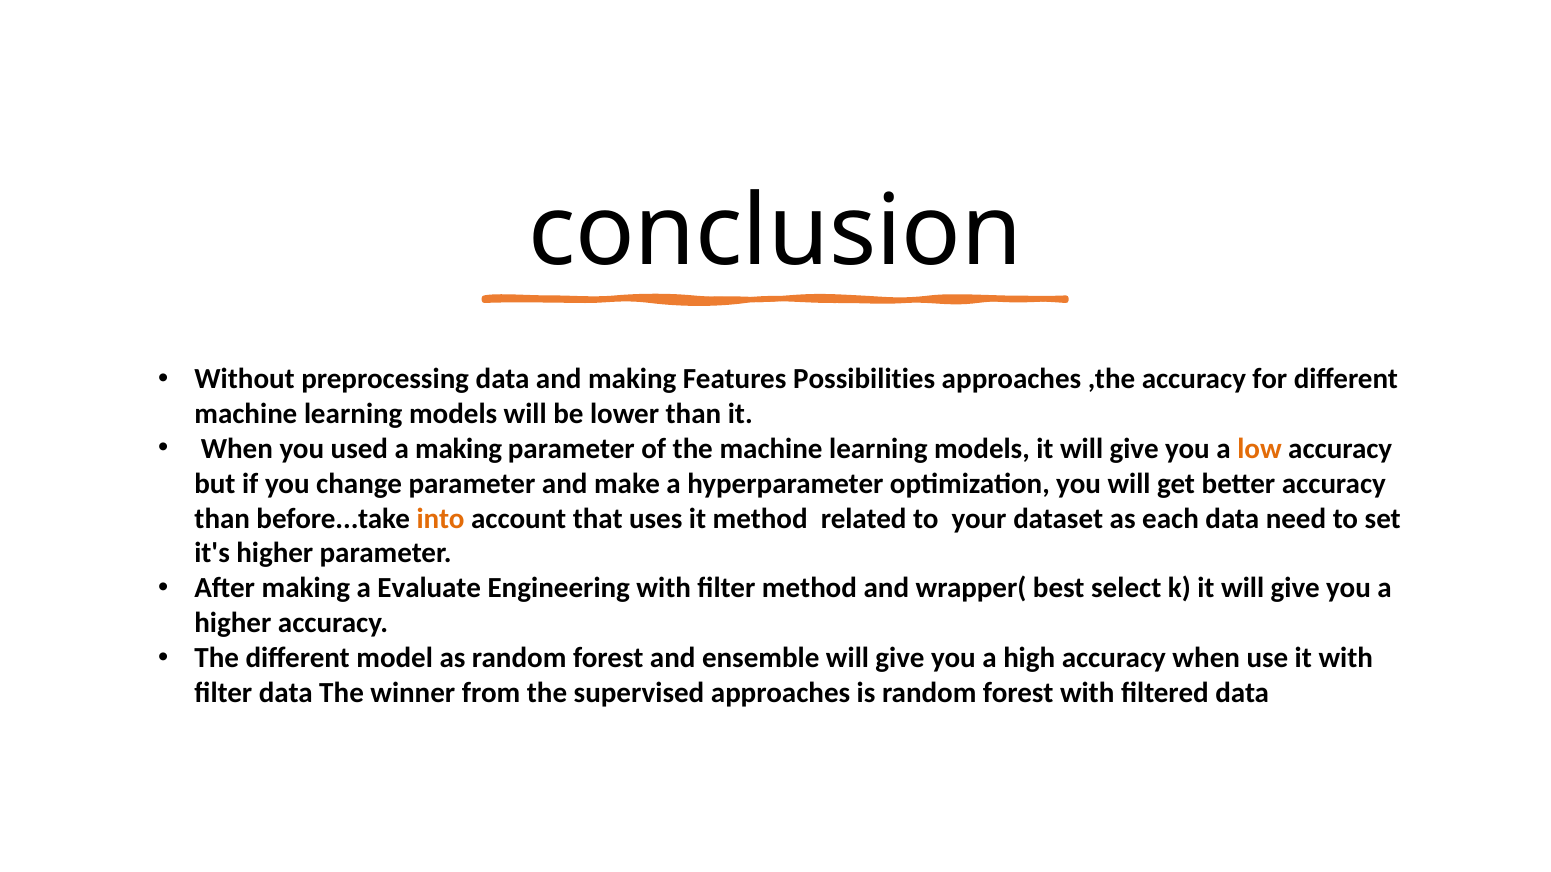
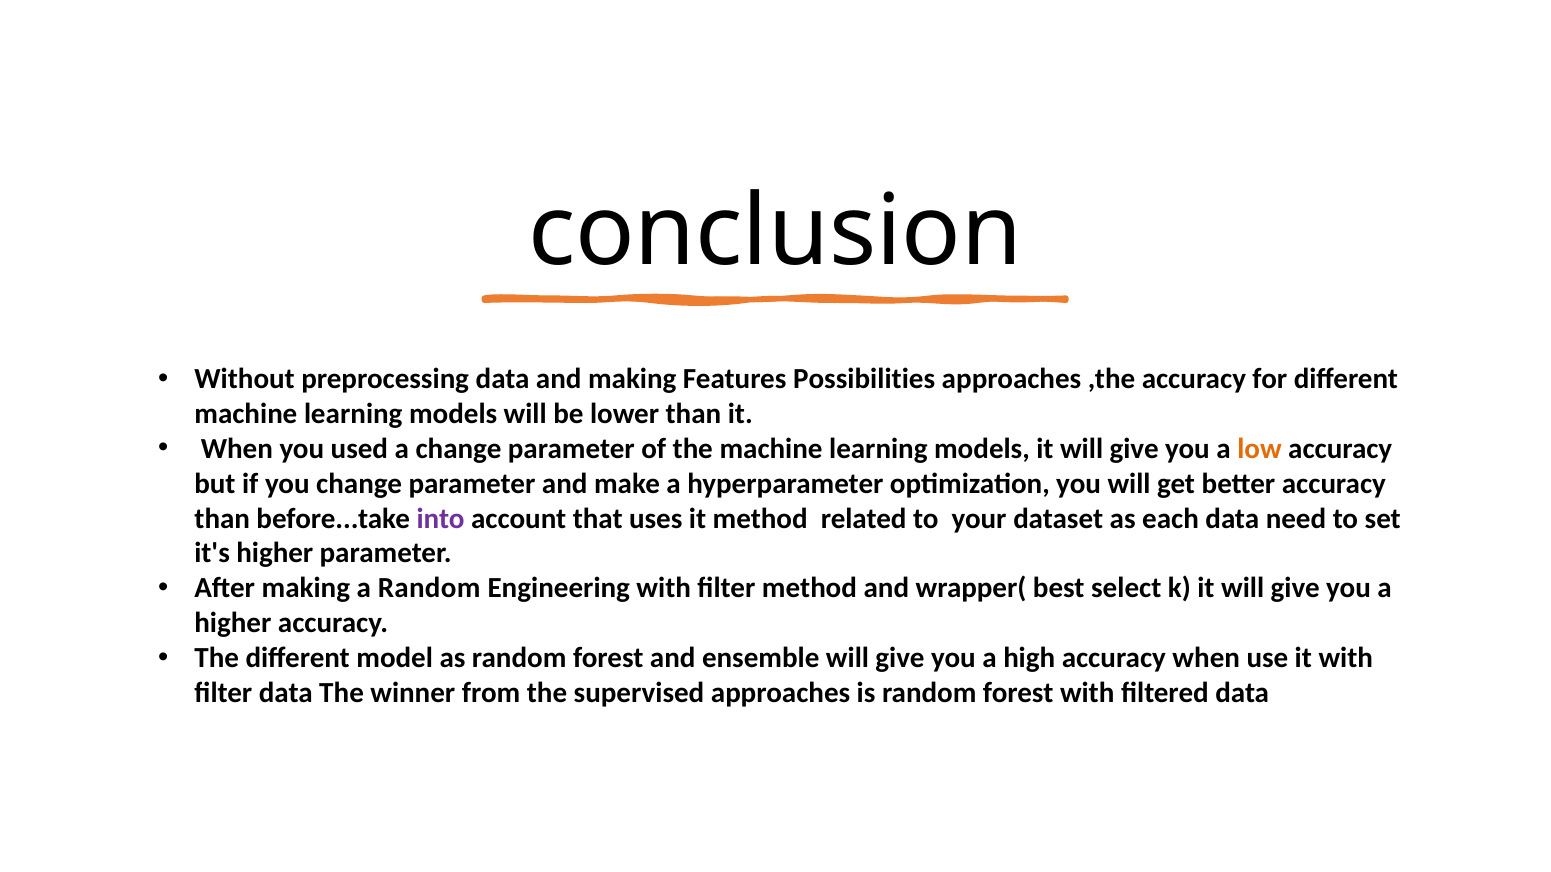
a making: making -> change (459, 449)
into colour: orange -> purple (441, 519)
a Evaluate: Evaluate -> Random (429, 589)
